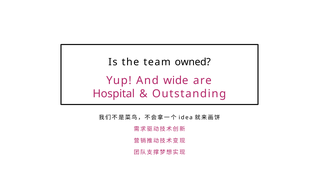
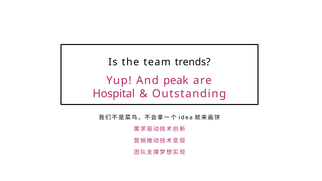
owned: owned -> trends (193, 62)
wide: wide -> peak (176, 81)
